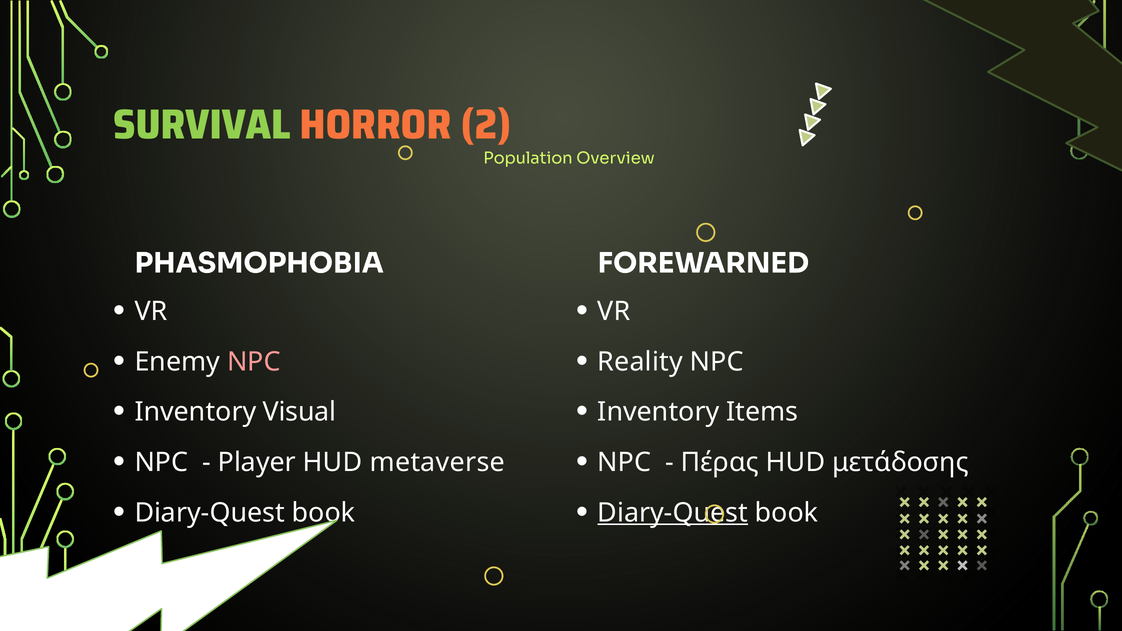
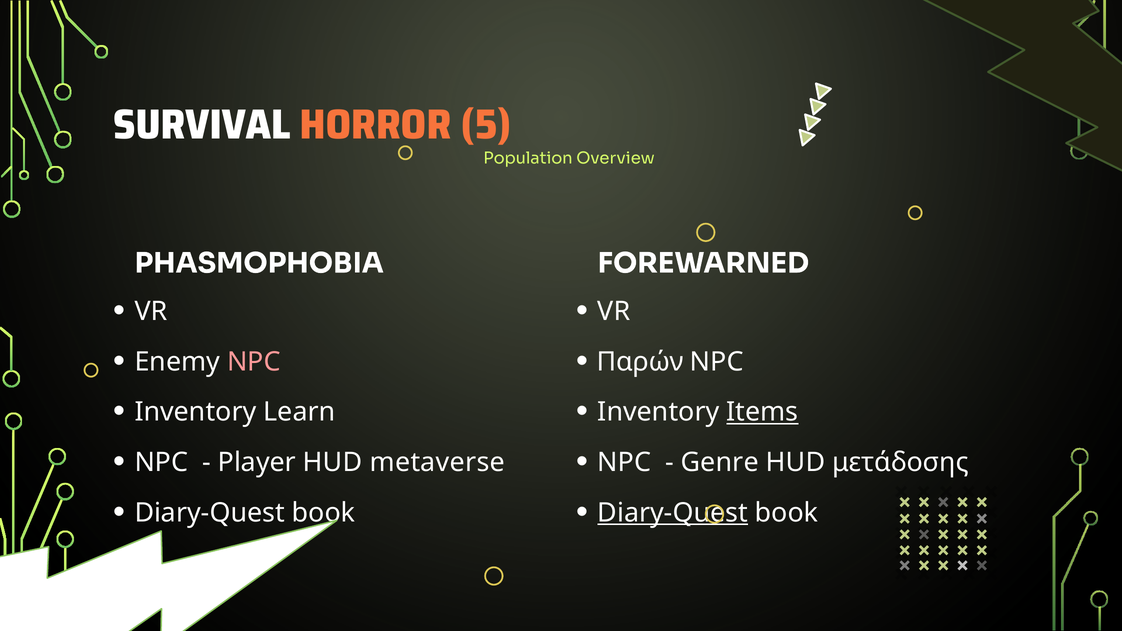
SURVIVAL colour: light green -> white (202, 125)
2: 2 -> 5 (486, 125)
Reality: Reality -> Παρών (640, 362)
Visual: Visual -> Learn (299, 412)
Items underline: none -> present (762, 412)
Πέρας: Πέρας -> Genre (720, 463)
